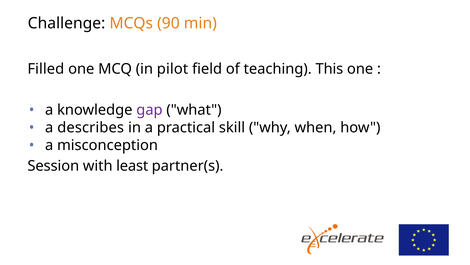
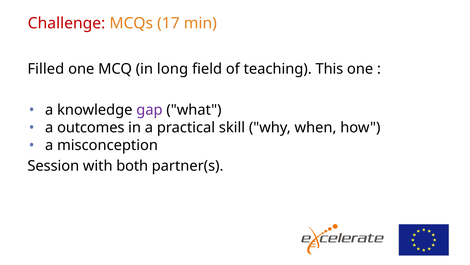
Challenge colour: black -> red (67, 23)
90: 90 -> 17 (168, 23)
pilot: pilot -> long (173, 69)
describes: describes -> outcomes (91, 127)
least: least -> both (132, 166)
